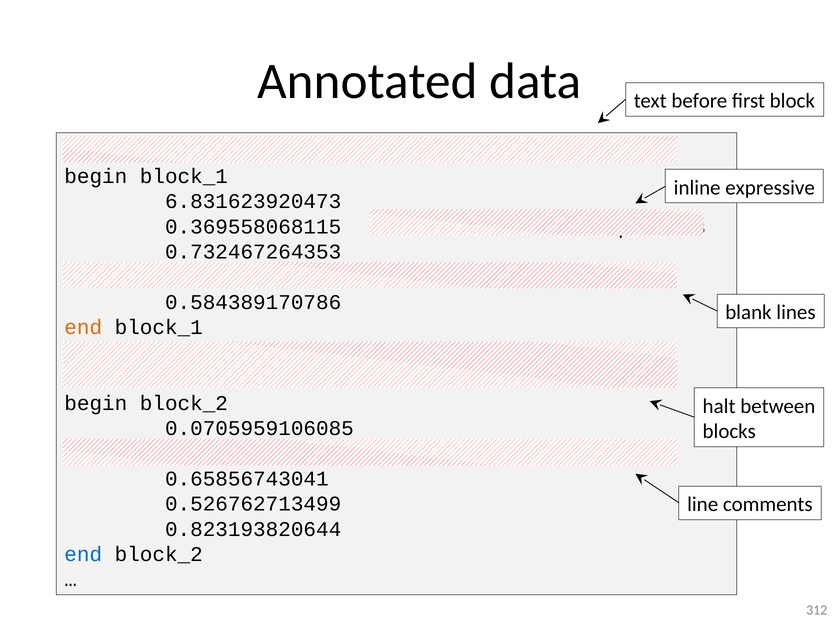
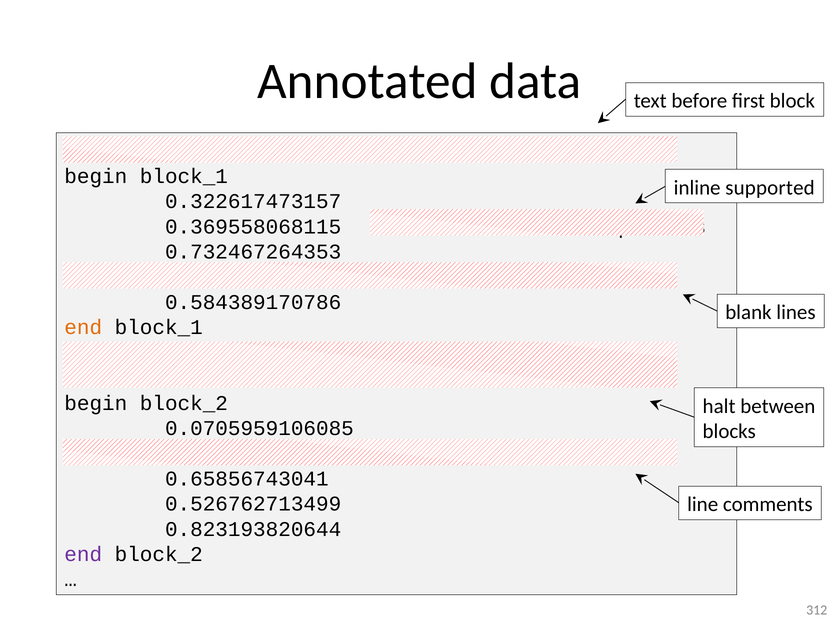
expressive: expressive -> supported (770, 187)
6.831623920473: 6.831623920473 -> 0.322617473157 (253, 201)
end colour: blue -> purple (83, 554)
